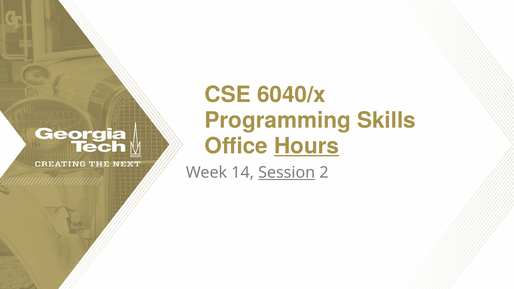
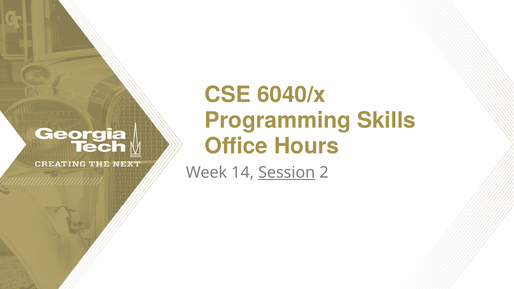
Hours underline: present -> none (307, 146)
